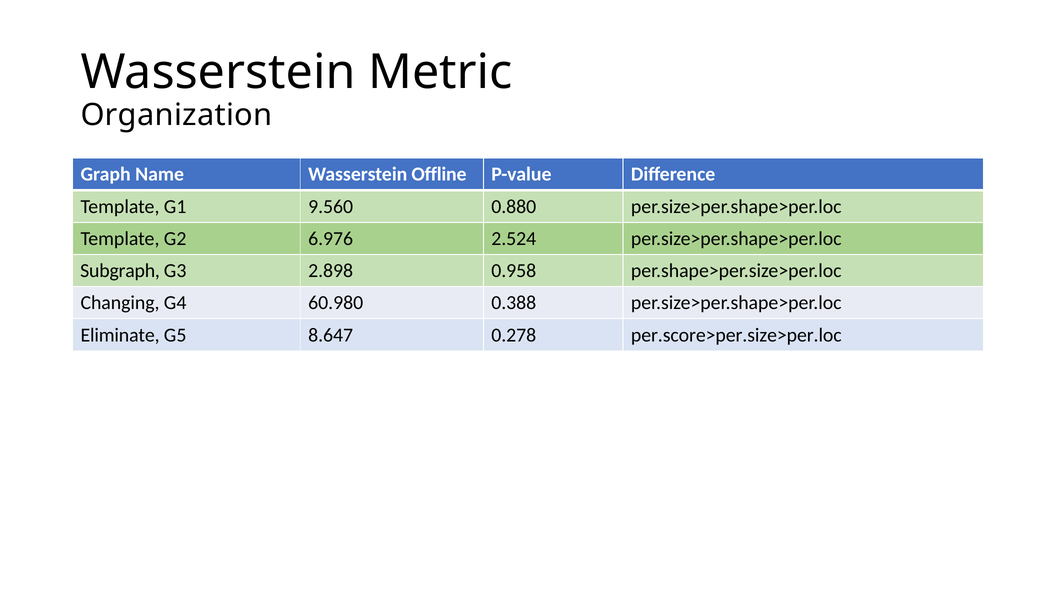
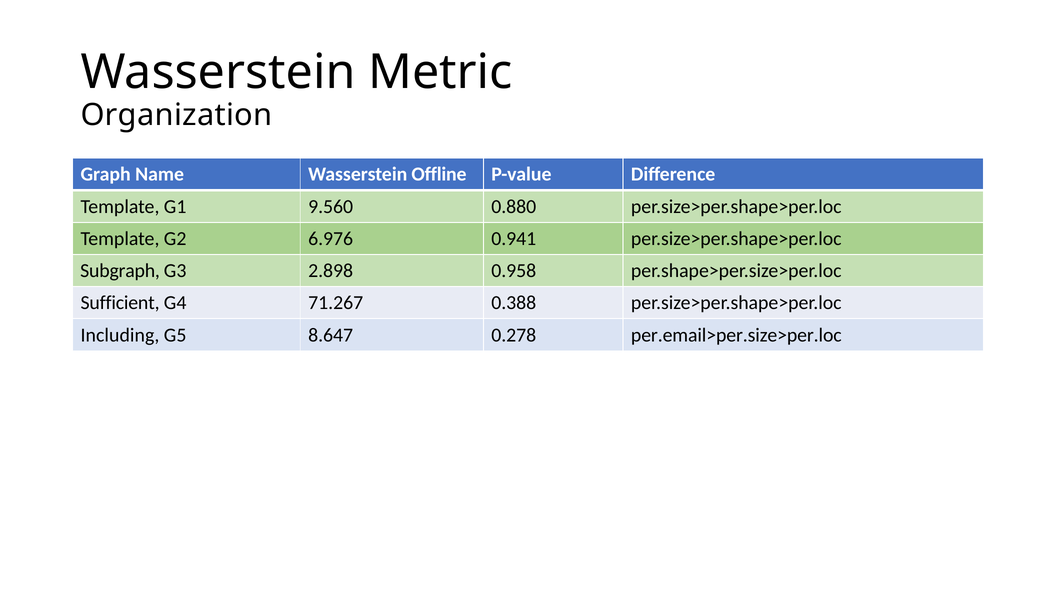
2.524: 2.524 -> 0.941 (514, 239)
Changing: Changing -> Sufficient (120, 303)
60.980: 60.980 -> 71.267 (336, 303)
Eliminate: Eliminate -> Including (120, 335)
per.score>per.size>per.loc: per.score>per.size>per.loc -> per.email>per.size>per.loc (736, 335)
